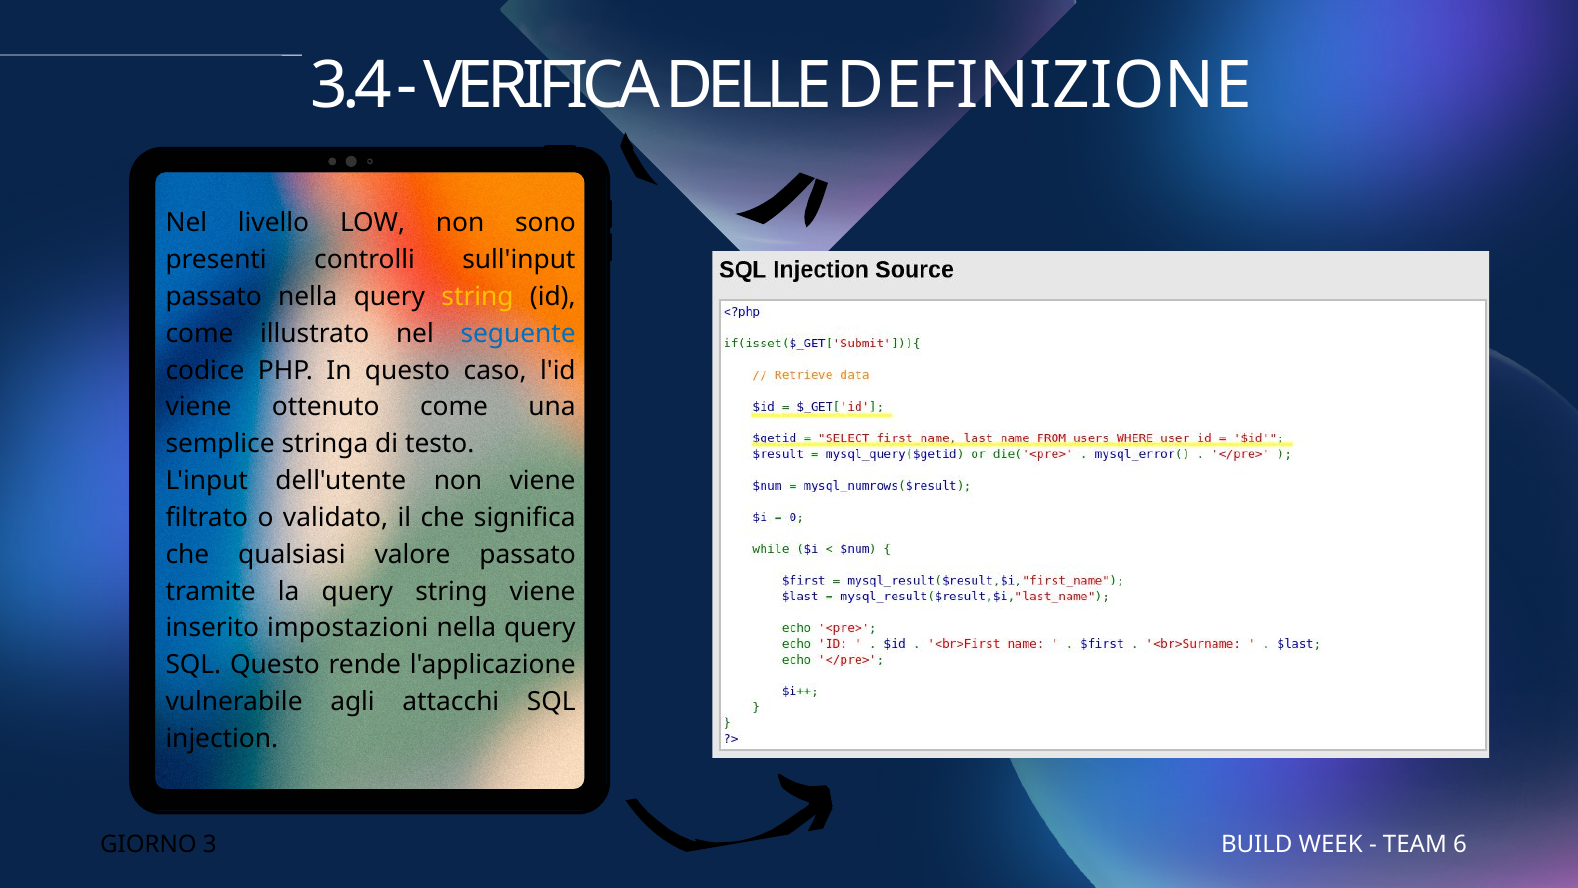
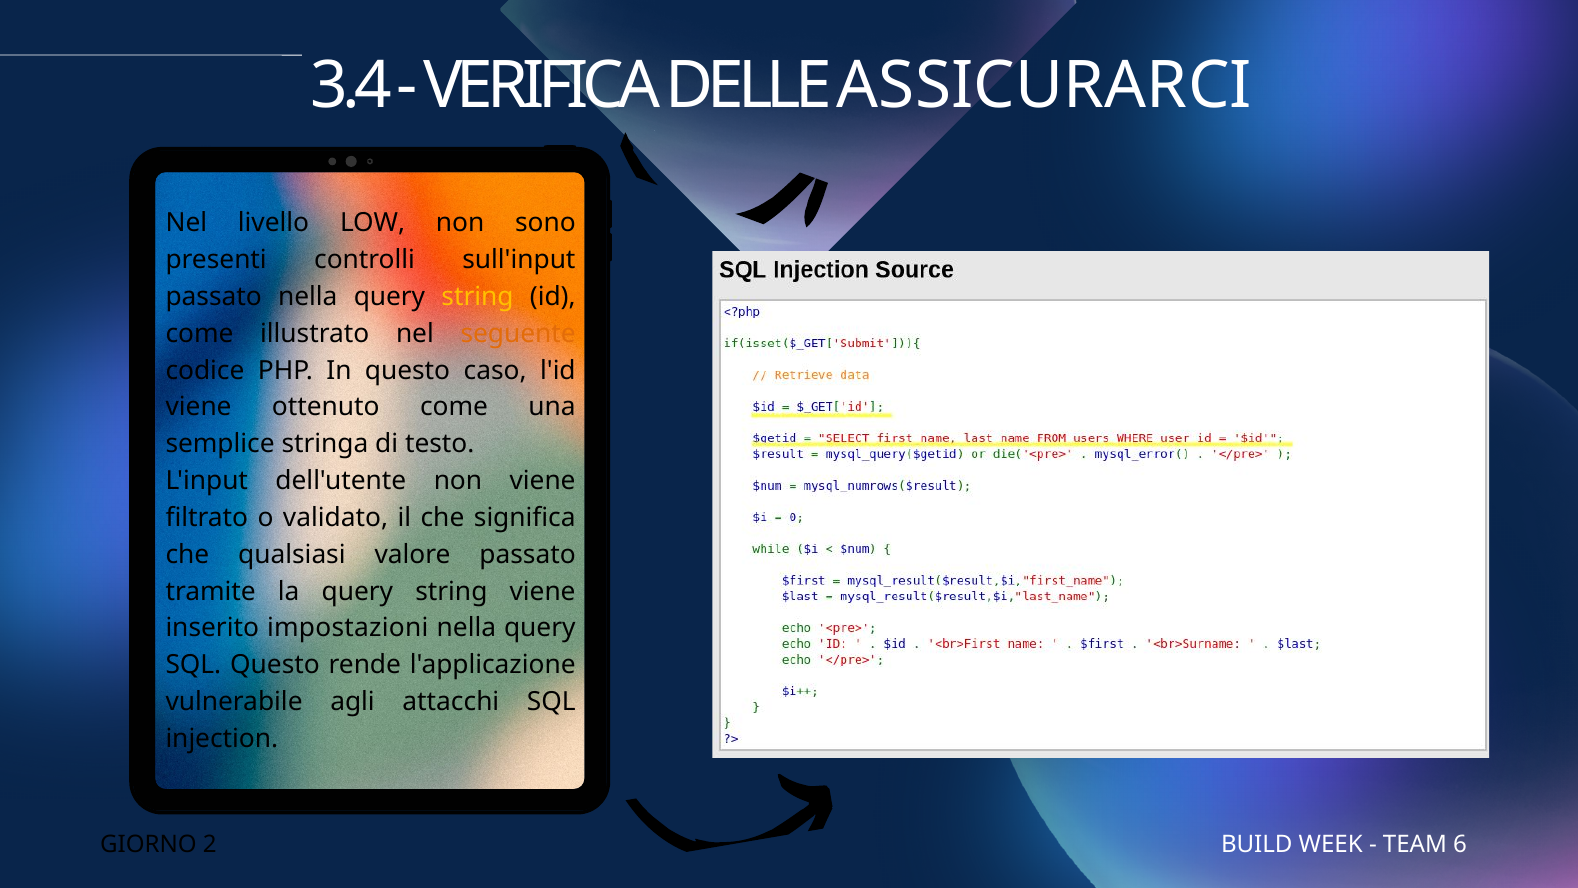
DEFINIZIONE: DEFINIZIONE -> ASSICURARCI (1044, 85)
seguente colour: blue -> orange (518, 333)
3: 3 -> 2 (210, 844)
